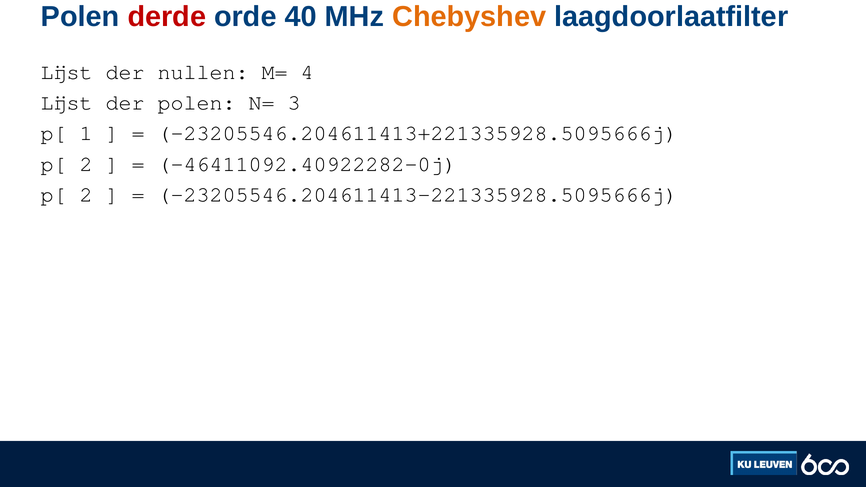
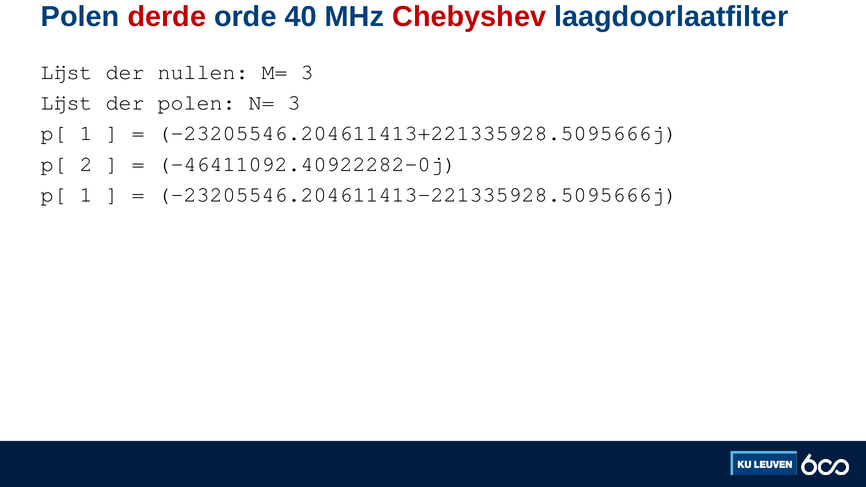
Chebyshev colour: orange -> red (469, 17)
M= 4: 4 -> 3 (307, 72)
2: 2 -> 1 (86, 195)
